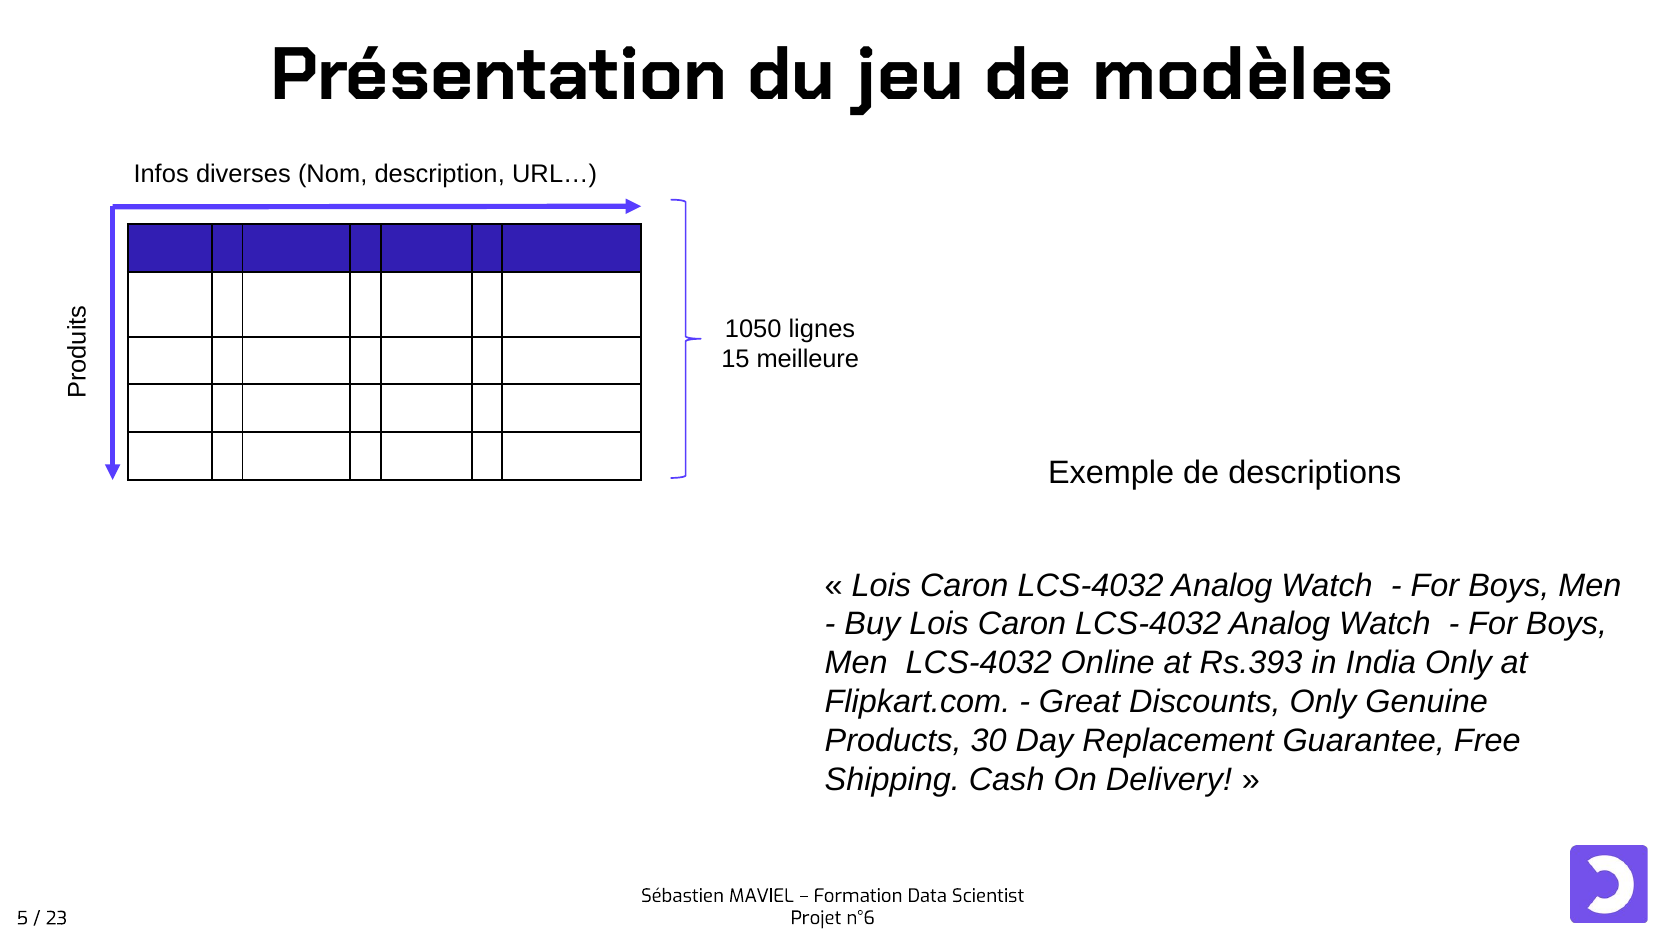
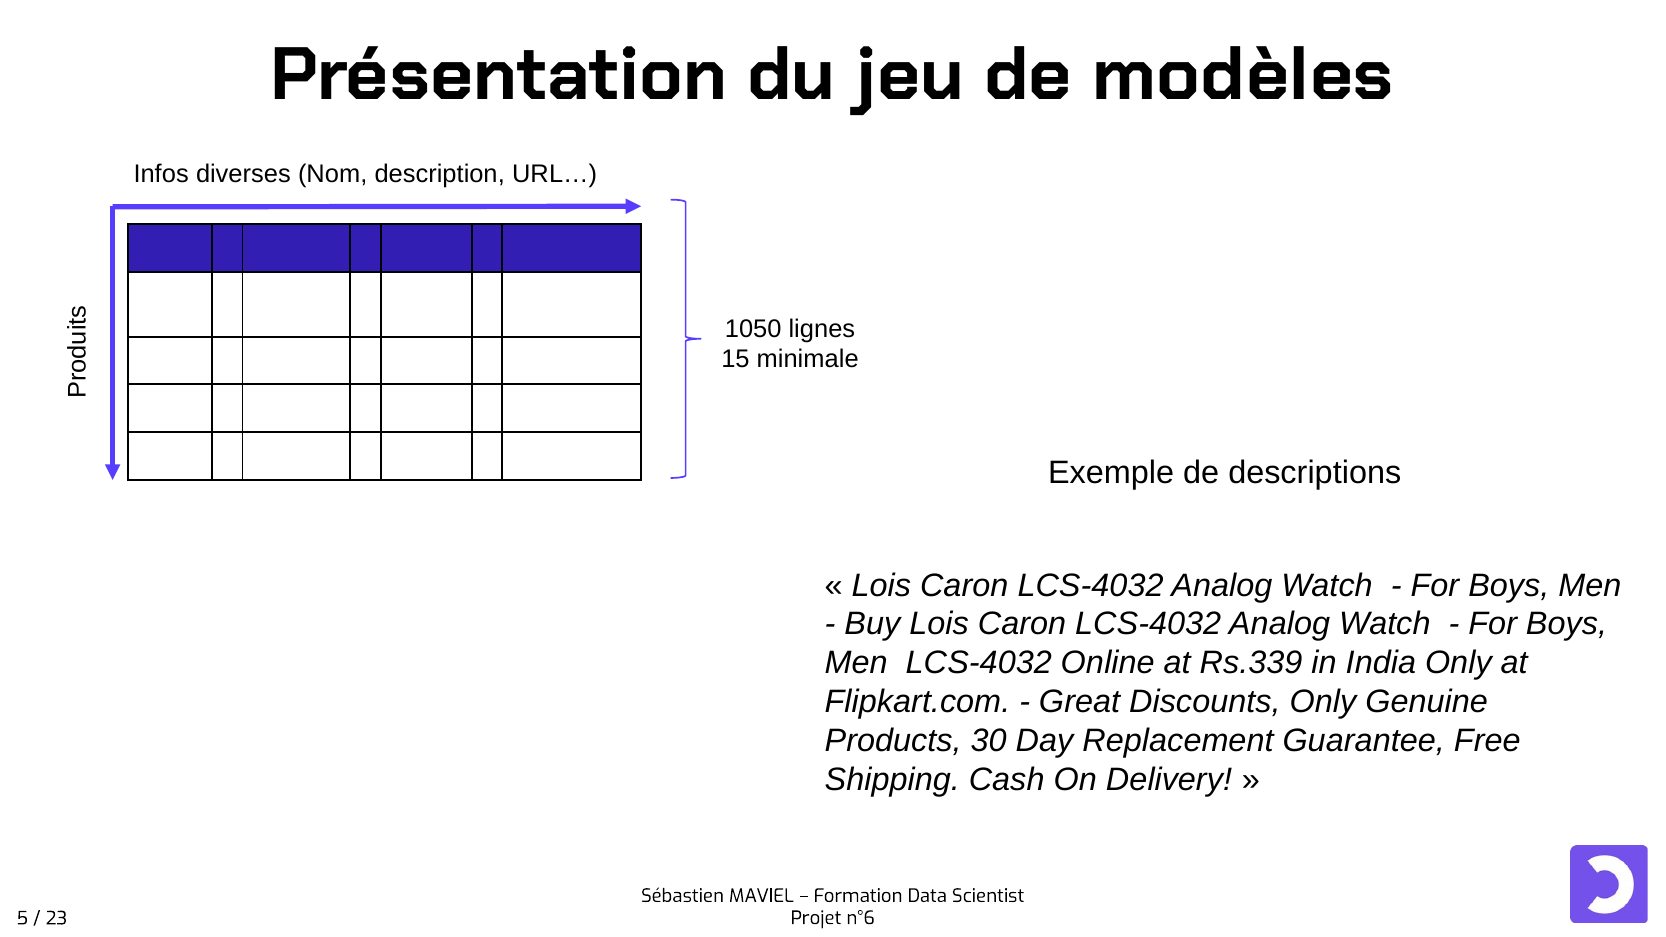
meilleure: meilleure -> minimale (808, 360)
Rs.393: Rs.393 -> Rs.339 (1251, 663)
